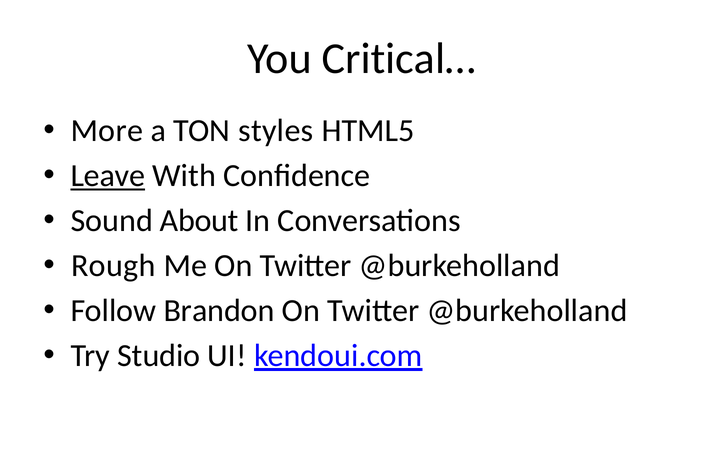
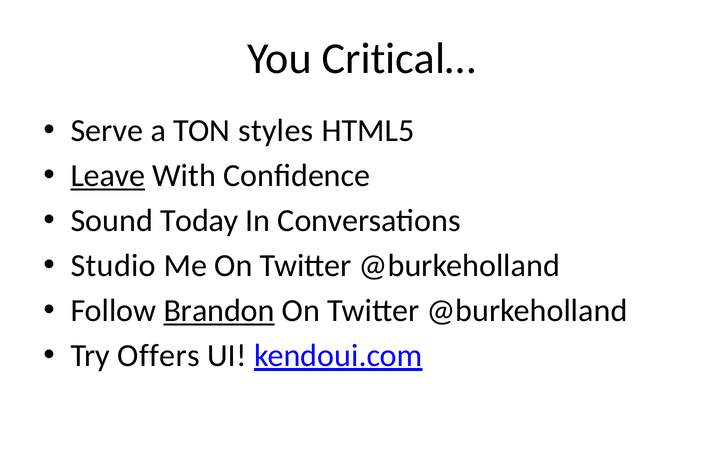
More: More -> Serve (107, 131)
About: About -> Today (199, 221)
Rough: Rough -> Studio (113, 266)
Brandon underline: none -> present (219, 311)
Studio: Studio -> Offers (159, 356)
